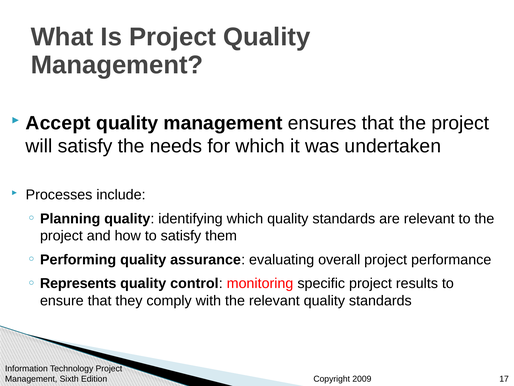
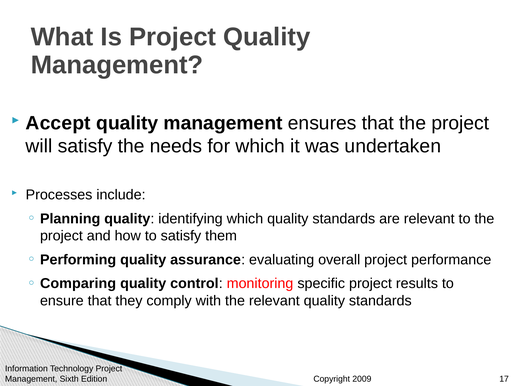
Represents: Represents -> Comparing (78, 283)
